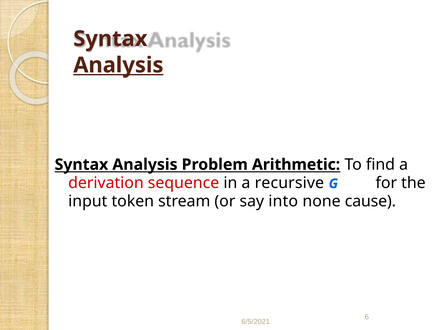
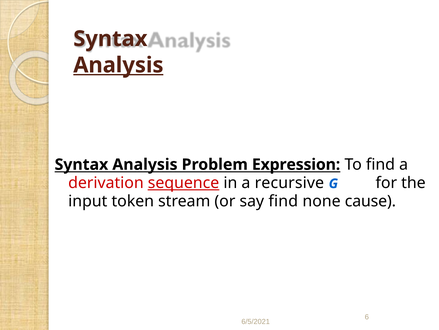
Arithmetic: Arithmetic -> Expression (296, 164)
sequence underline: none -> present (184, 182)
say into: into -> find (283, 201)
